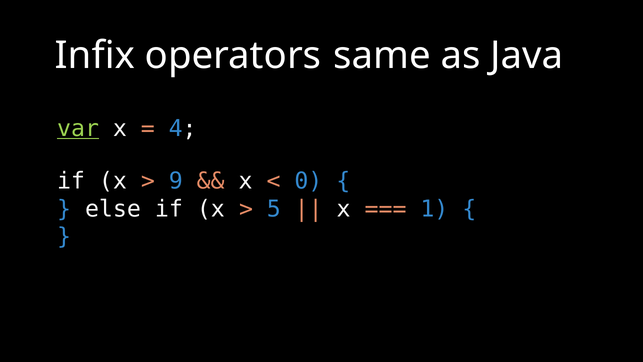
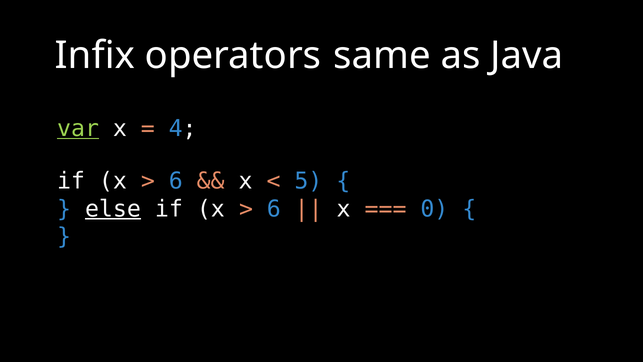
9: 9 -> 6 (176, 181)
0: 0 -> 5 (308, 181)
else underline: none -> present (113, 209)
5: 5 -> 6 (274, 209)
1: 1 -> 0 (434, 209)
